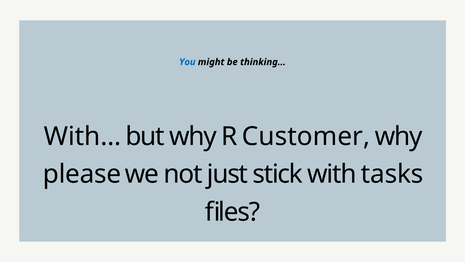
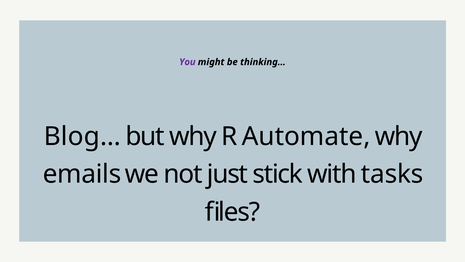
You colour: blue -> purple (187, 62)
With…: With… -> Blog… (82, 136)
Customer: Customer -> Automate (306, 136)
please: please -> emails (82, 174)
